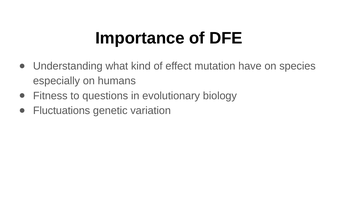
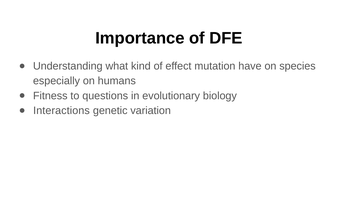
Fluctuations: Fluctuations -> Interactions (61, 110)
